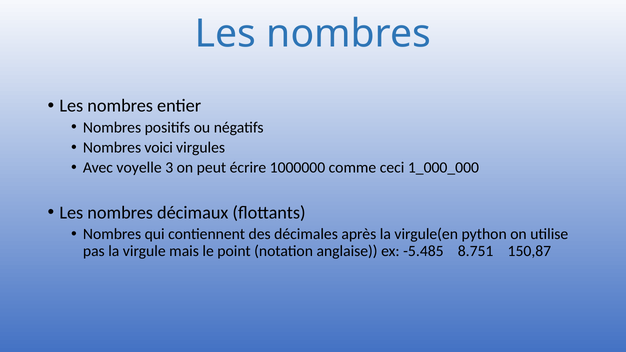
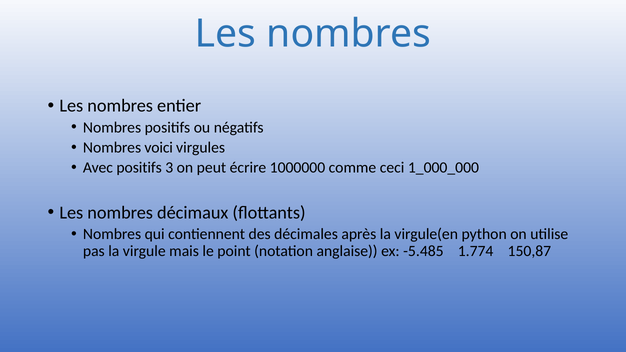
Avec voyelle: voyelle -> positifs (139, 168)
8.751: 8.751 -> 1.774 (476, 251)
